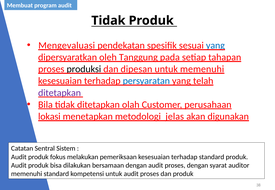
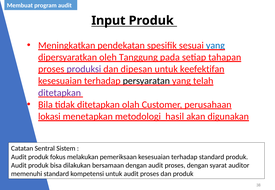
Tidak: Tidak -> Input (108, 21)
Mengevaluasi: Mengevaluasi -> Meningkatkan (67, 46)
produksi colour: black -> purple (84, 69)
untuk memenuhi: memenuhi -> keefektifan (202, 69)
persyaratan colour: blue -> black (146, 81)
jelas: jelas -> hasil (175, 117)
